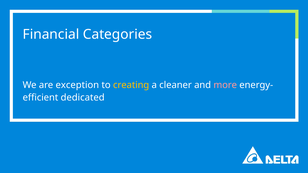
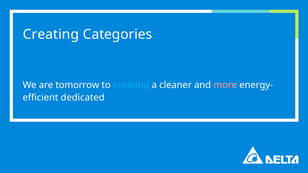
Financial: Financial -> Creating (51, 34)
exception: exception -> tomorrow (77, 85)
creating colour: yellow -> light blue (131, 85)
